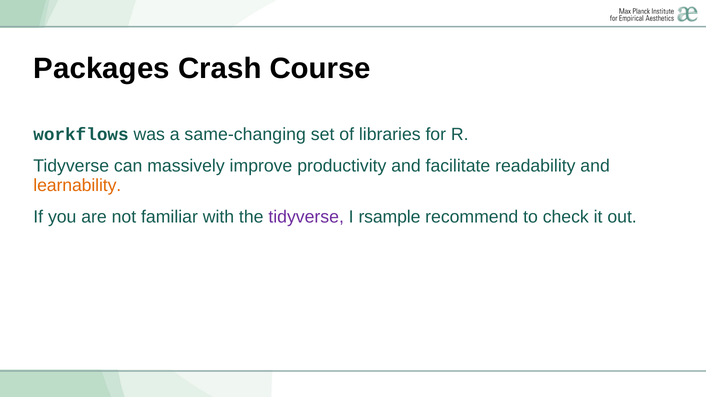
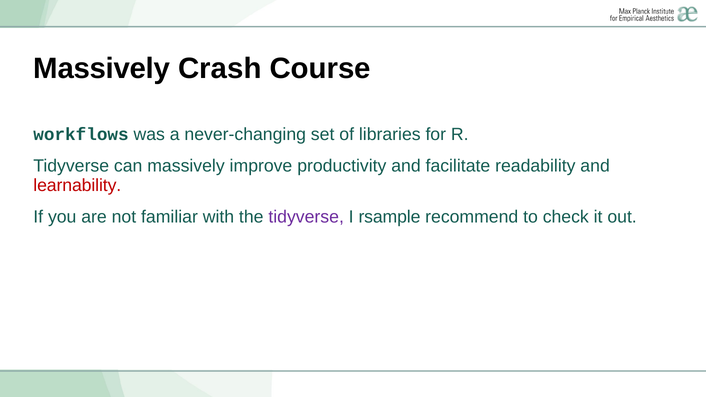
Packages: Packages -> Massively (102, 69)
same-changing: same-changing -> never-changing (245, 134)
learnability colour: orange -> red (77, 185)
